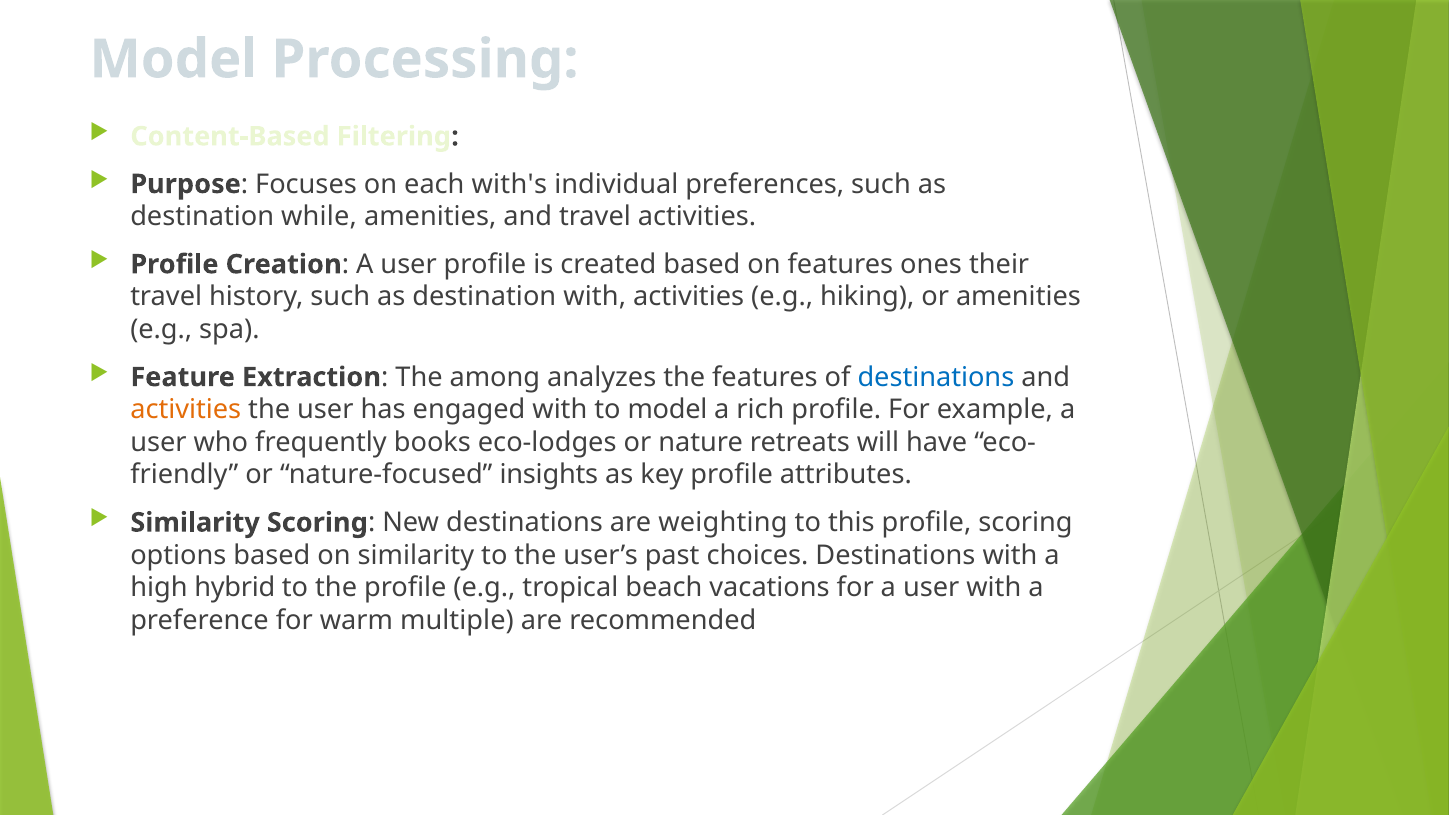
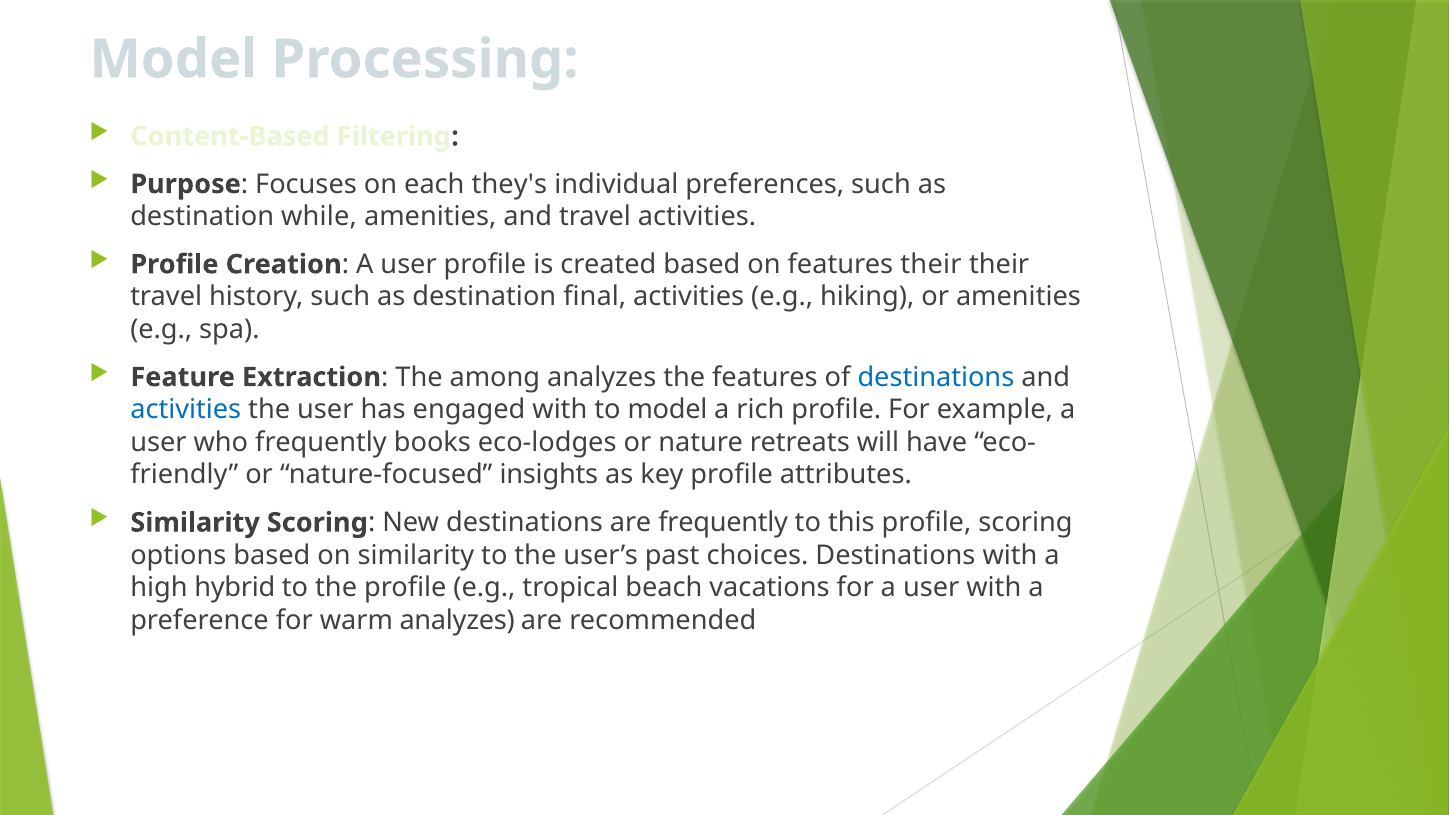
with's: with's -> they's (509, 184)
features ones: ones -> their (931, 264)
destination with: with -> final (595, 297)
activities colour: orange -> blue (186, 410)
are weighting: weighting -> frequently (723, 523)
warm multiple: multiple -> analyzes (457, 620)
